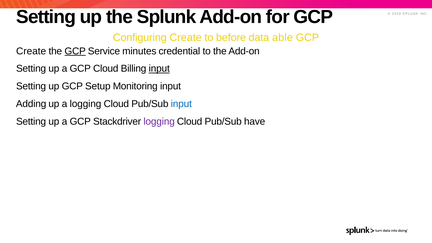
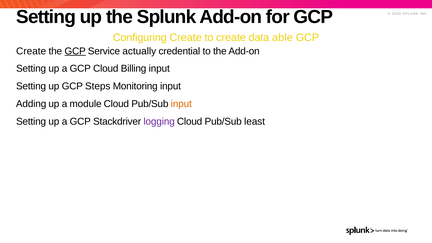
to before: before -> create (231, 37)
minutes: minutes -> actually (139, 51)
input underline: present -> none (159, 69)
Setup: Setup -> Steps (98, 86)
a logging: logging -> module (86, 104)
input colour: blue -> orange (181, 104)
have: have -> least (255, 121)
